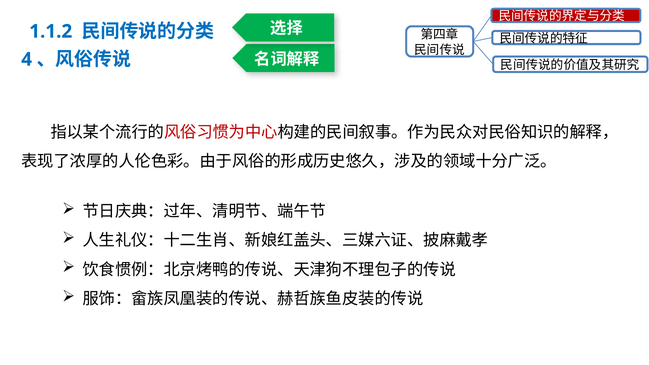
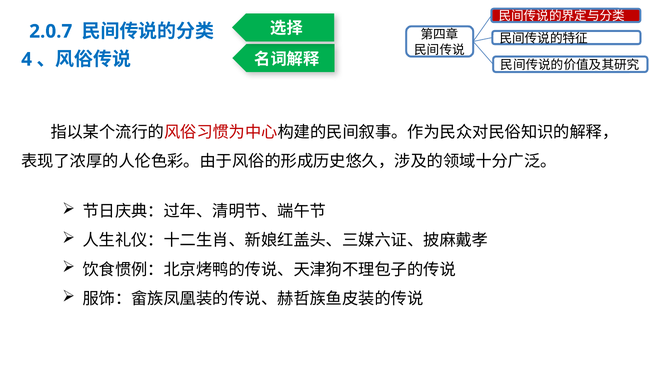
1.1.2: 1.1.2 -> 2.0.7 (51, 31)
